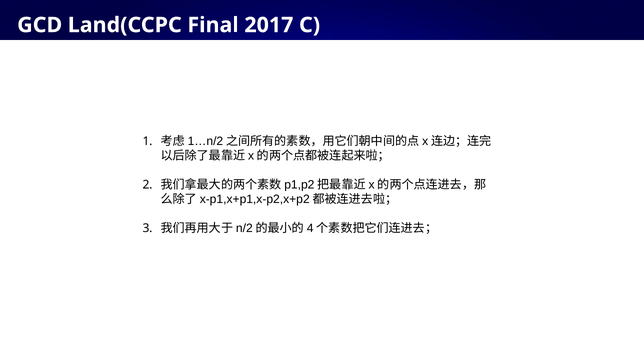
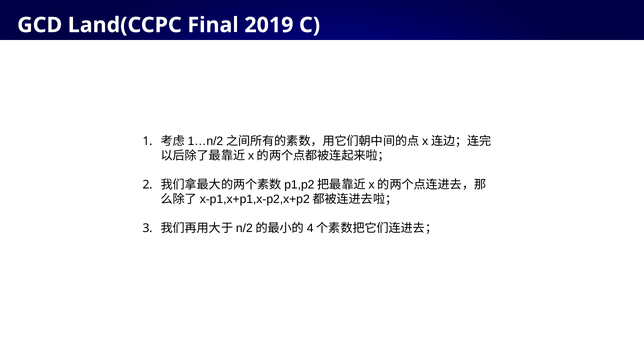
2017: 2017 -> 2019 (269, 25)
